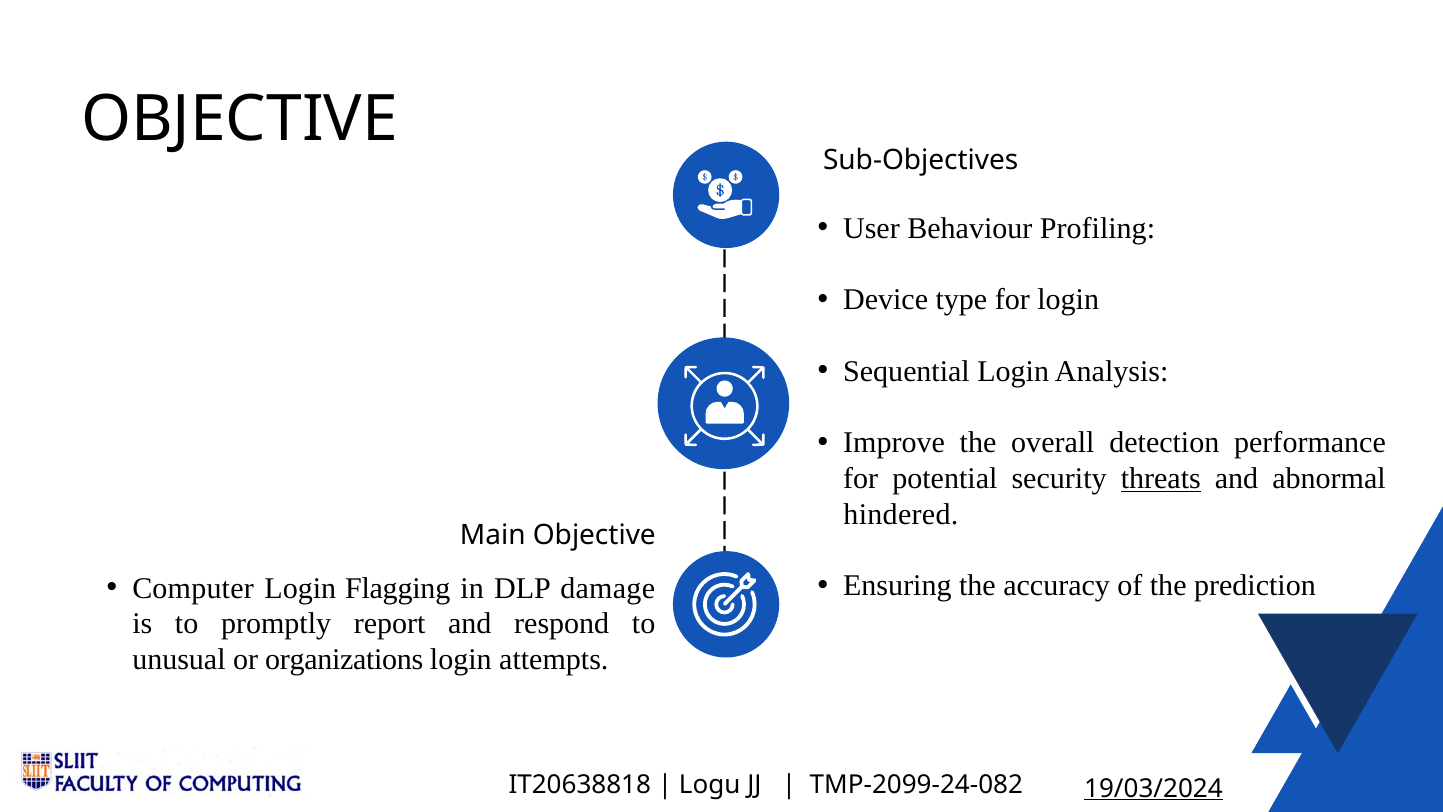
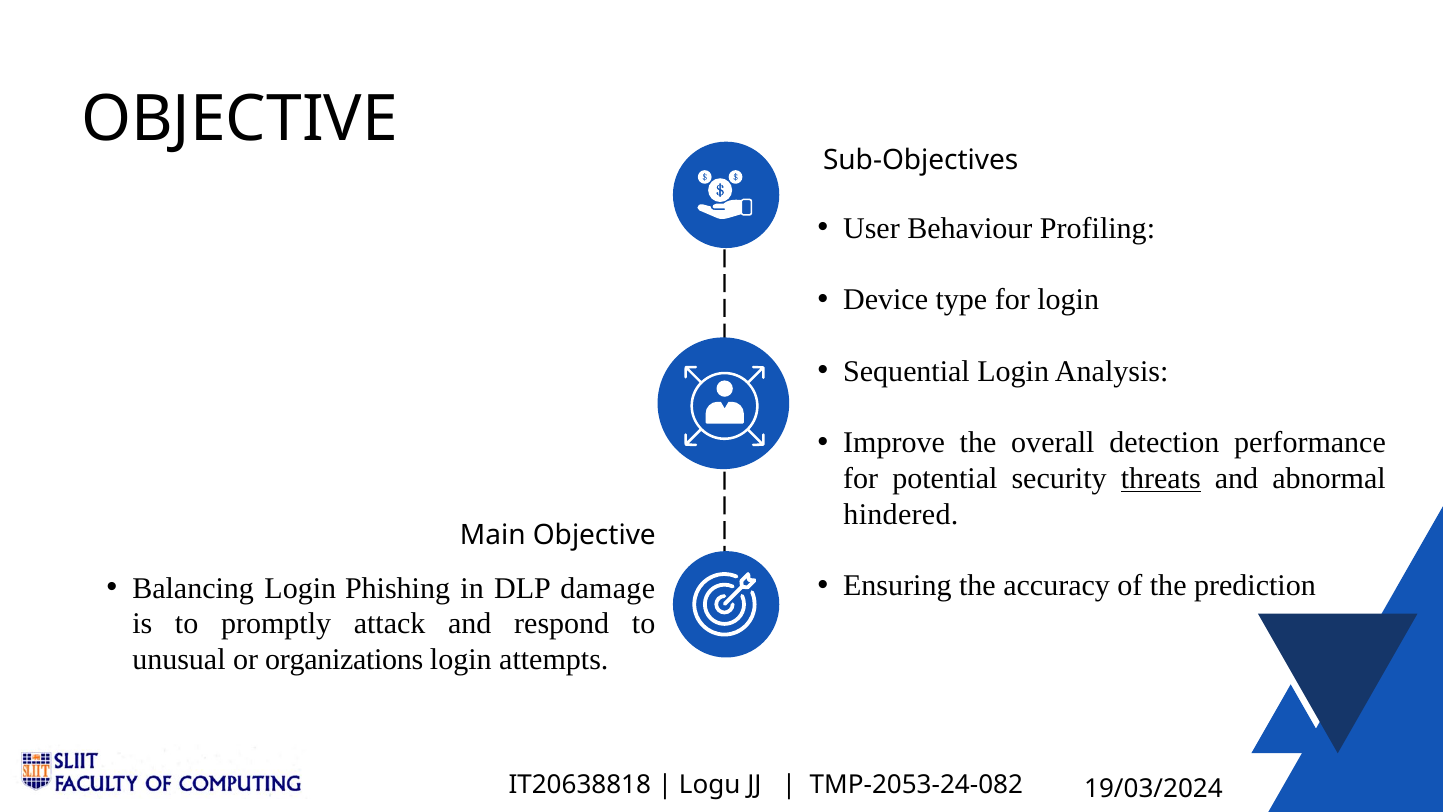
Computer: Computer -> Balancing (193, 588)
Flagging: Flagging -> Phishing (398, 588)
report: report -> attack (390, 624)
TMP-2099-24-082: TMP-2099-24-082 -> TMP-2053-24-082 (916, 784)
19/03/2024 underline: present -> none (1153, 788)
